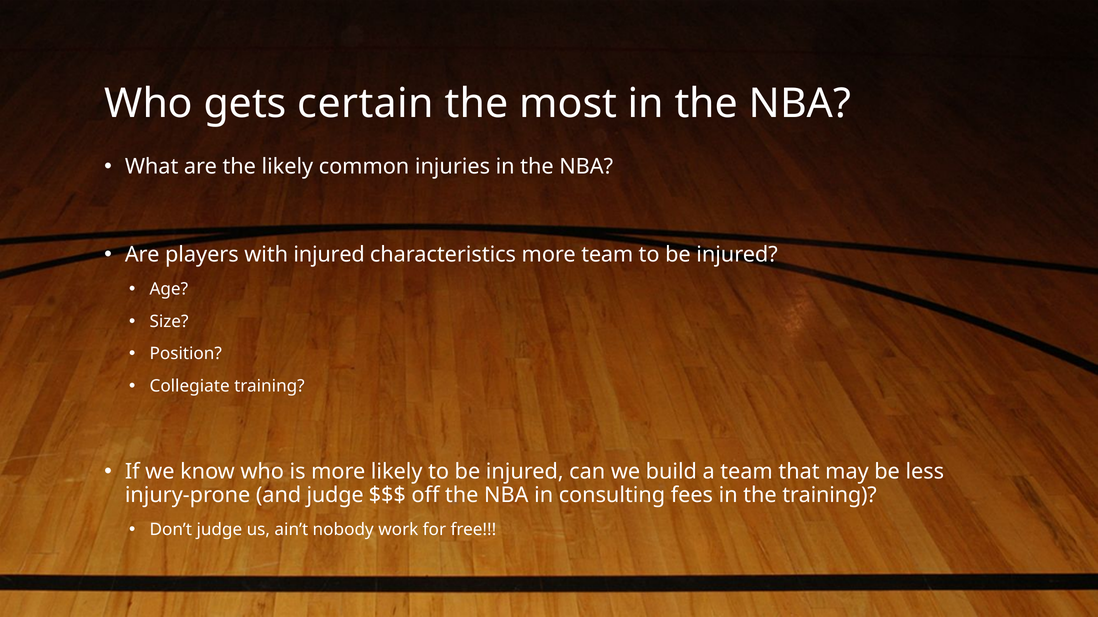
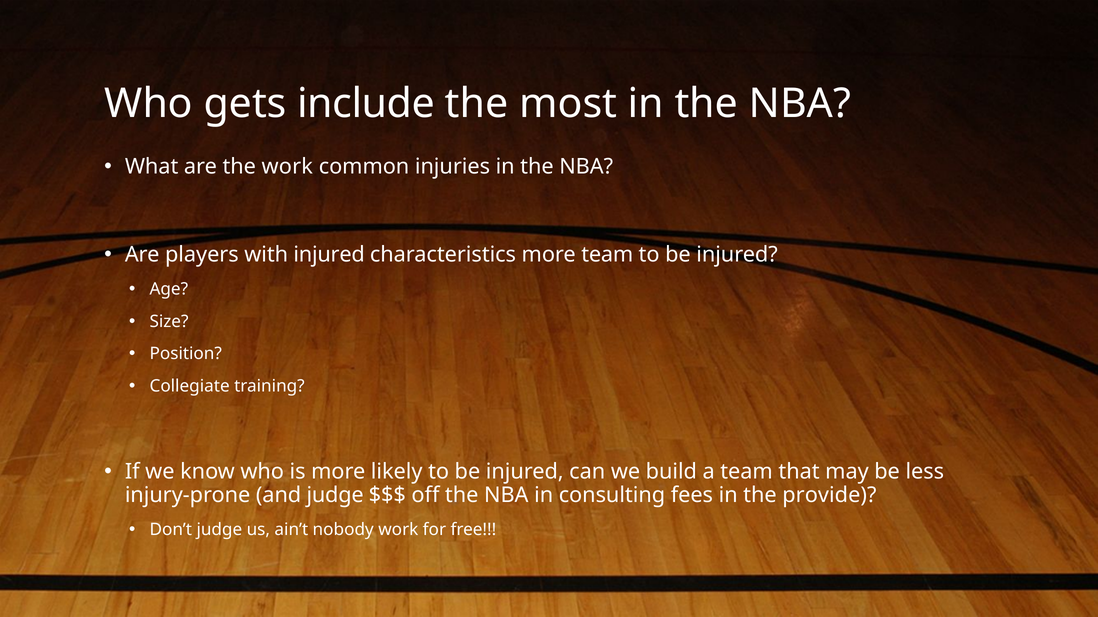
certain: certain -> include (366, 104)
the likely: likely -> work (287, 167)
the training: training -> provide (829, 495)
